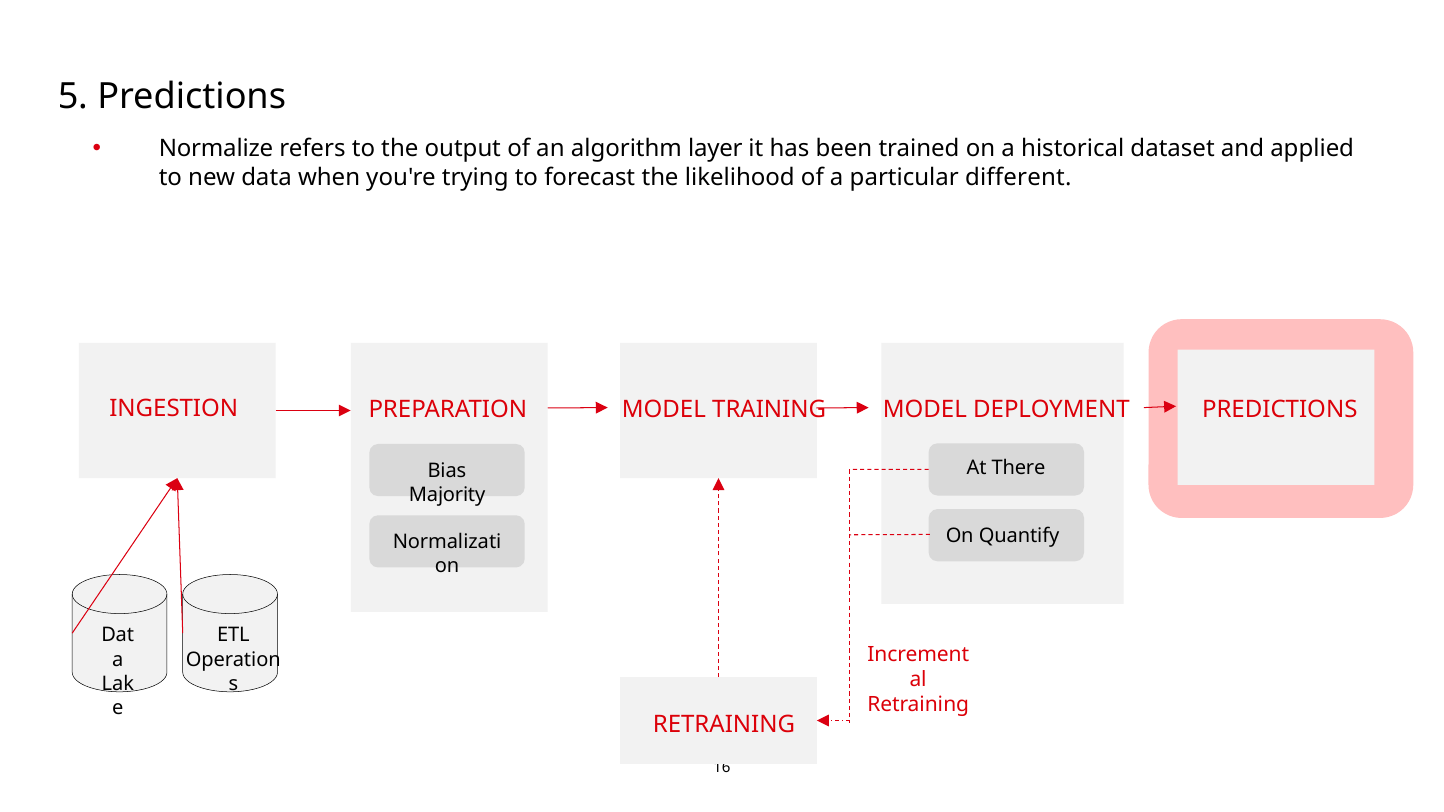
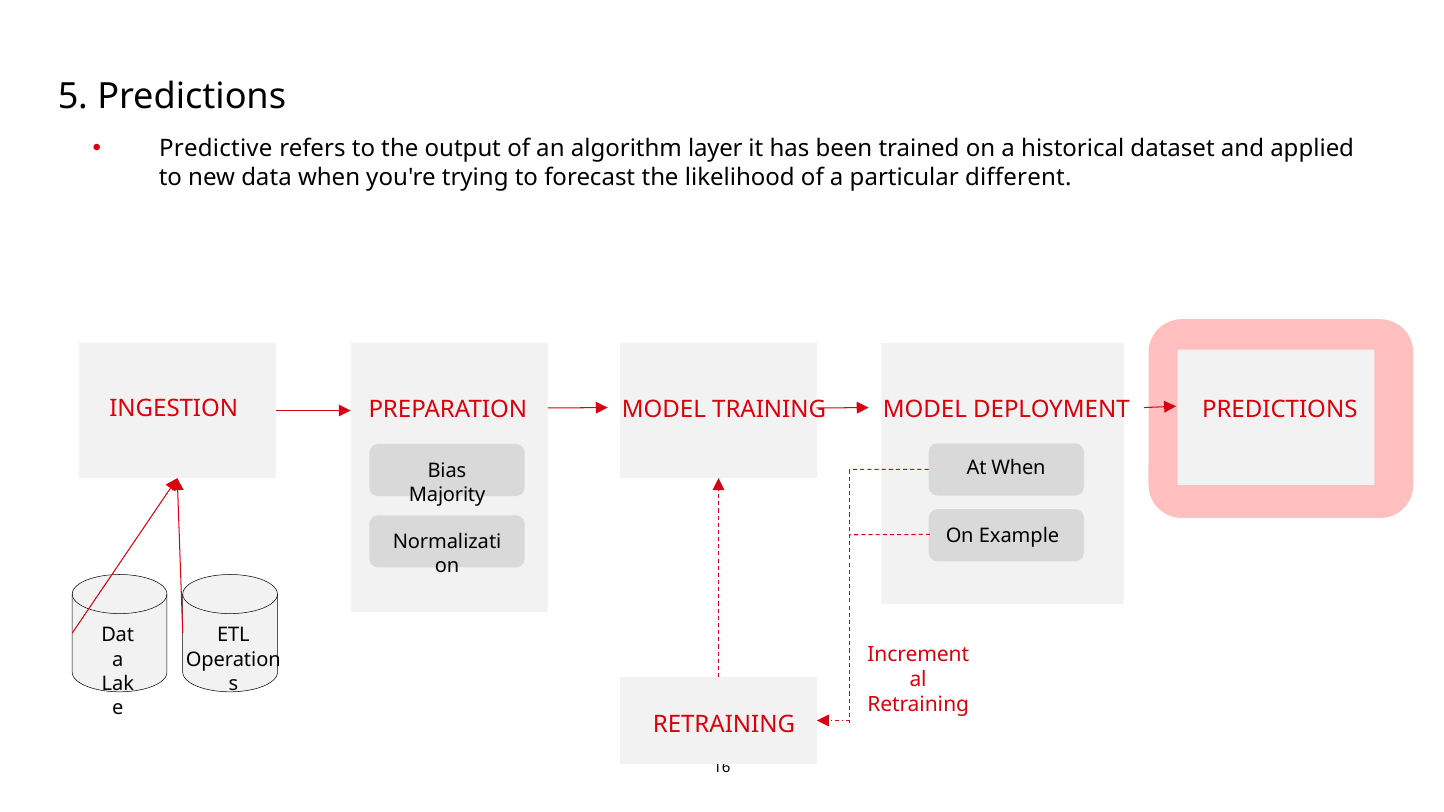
Normalize: Normalize -> Predictive (216, 149)
At There: There -> When (1019, 468)
Quantify: Quantify -> Example (1019, 536)
